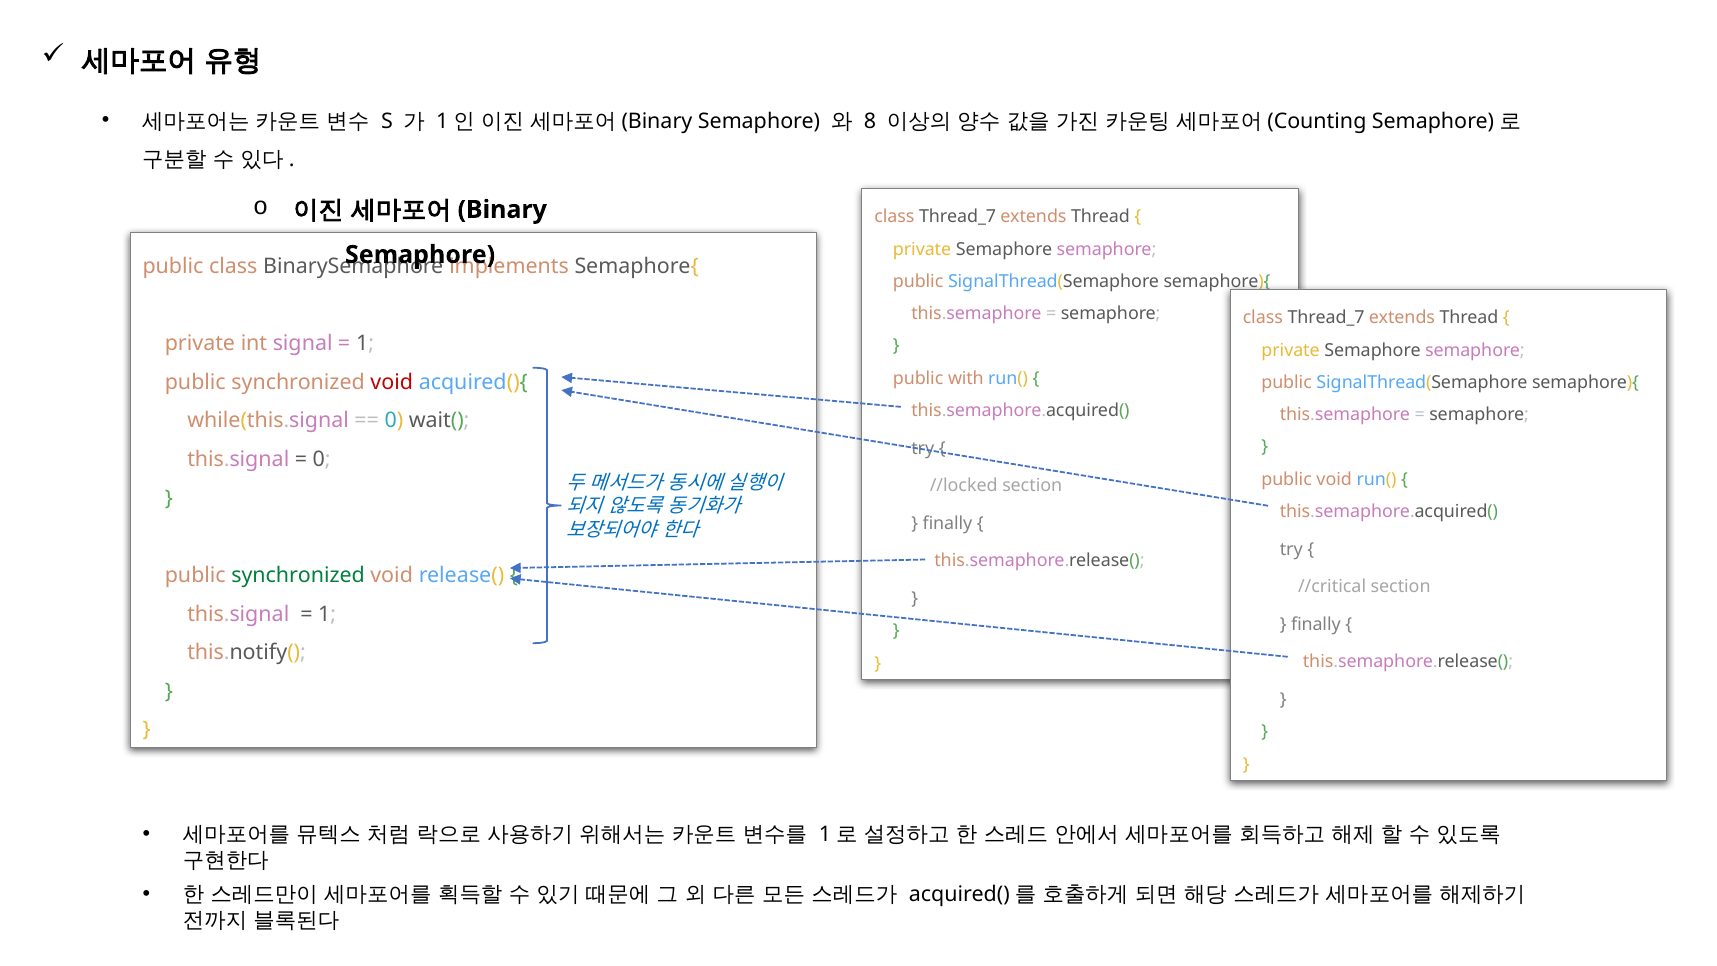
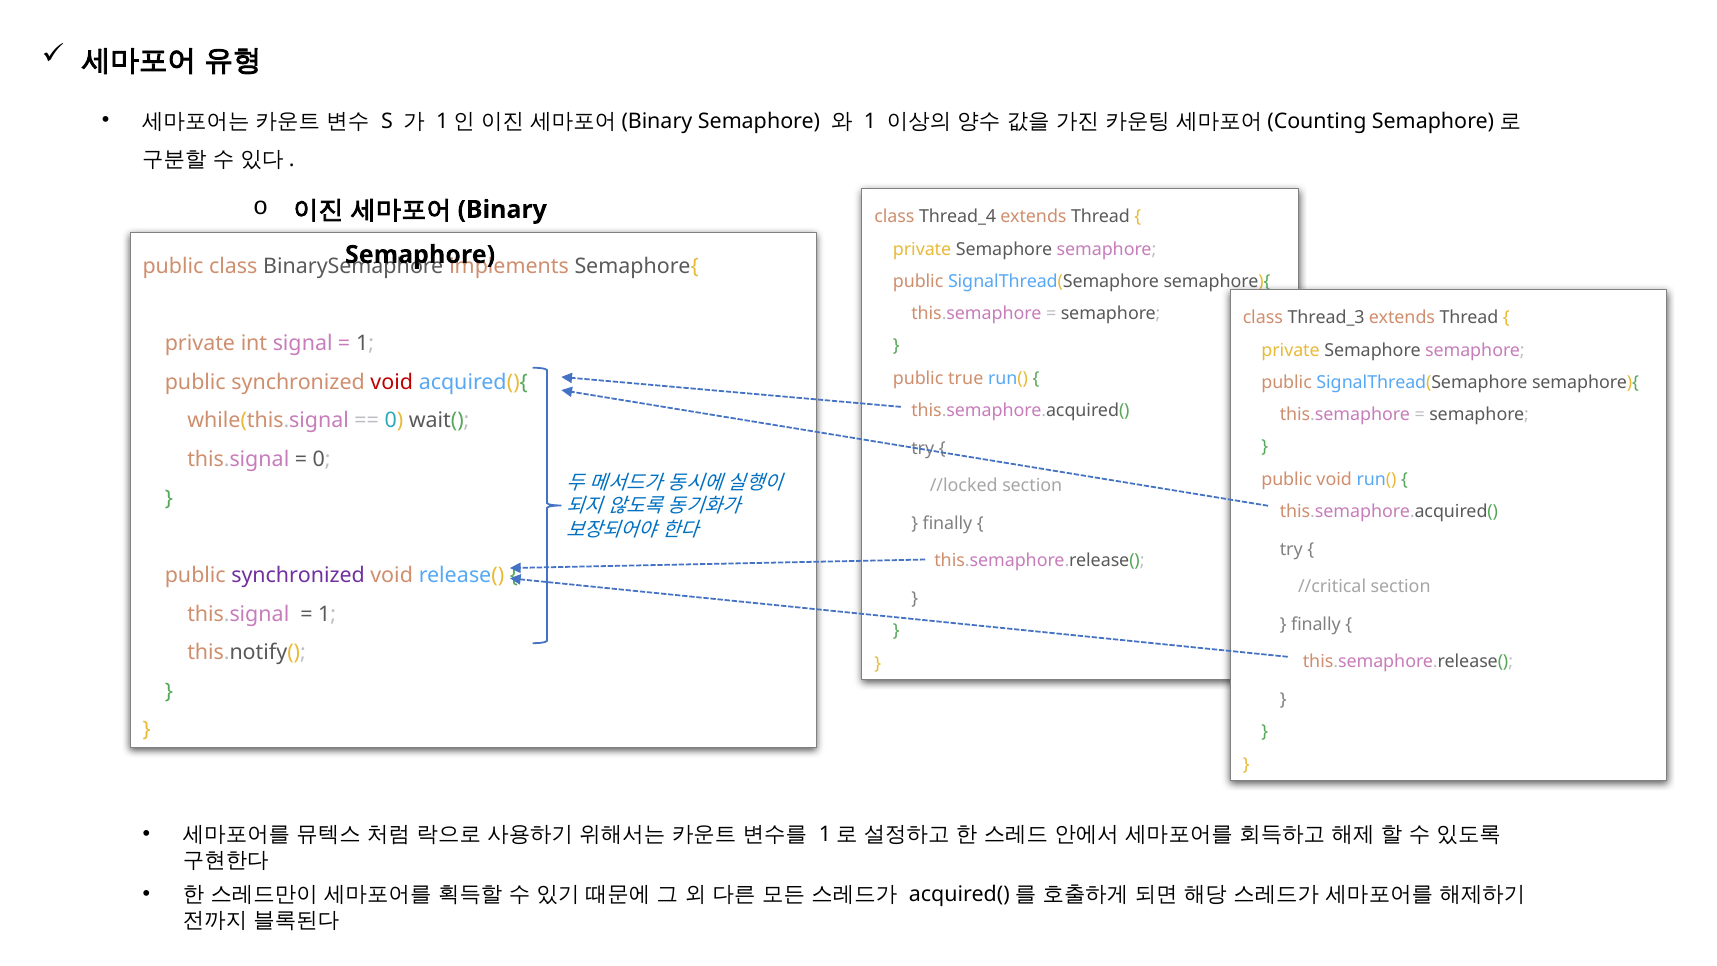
8: 8 -> 1 (870, 121)
Thread_7: Thread_7 -> Thread_4 (958, 217)
Thread_7: Thread_7 -> Thread_3 (1326, 318)
with: with -> true (966, 378)
synchronized colour: green -> purple (298, 575)
